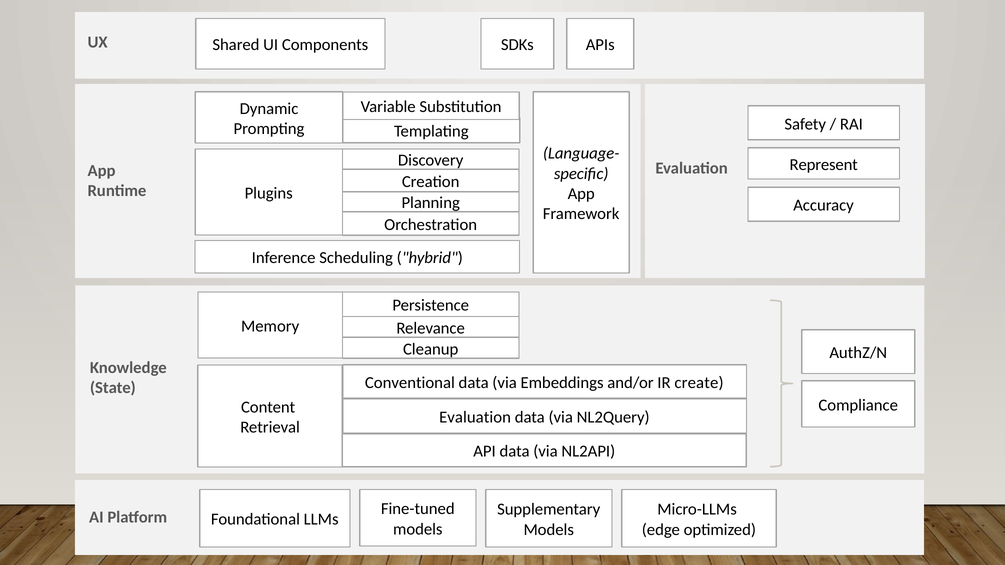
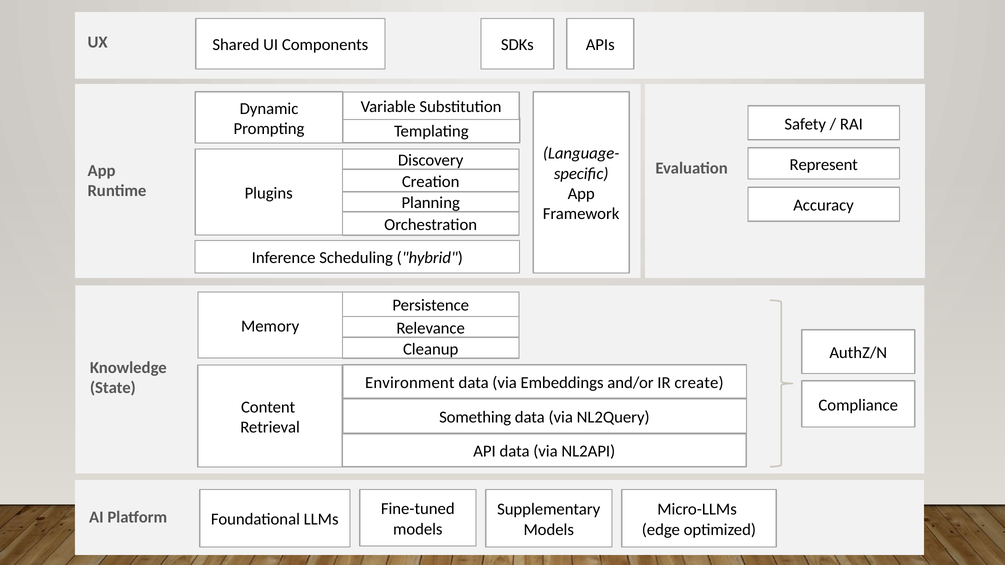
Conventional: Conventional -> Environment (410, 383)
Evaluation: Evaluation -> Something (475, 417)
